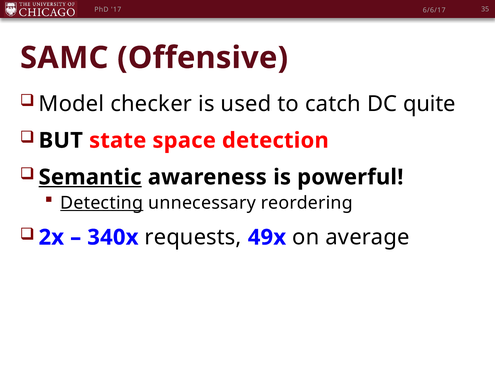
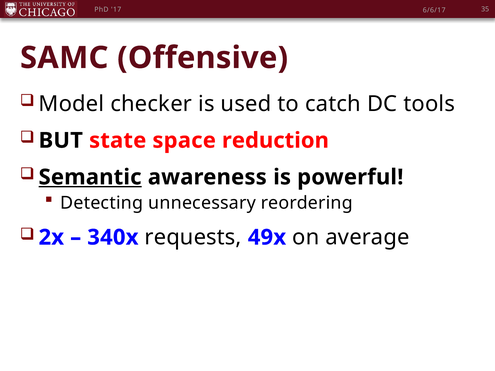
quite: quite -> tools (429, 104)
detection: detection -> reduction (275, 141)
Detecting underline: present -> none (102, 203)
